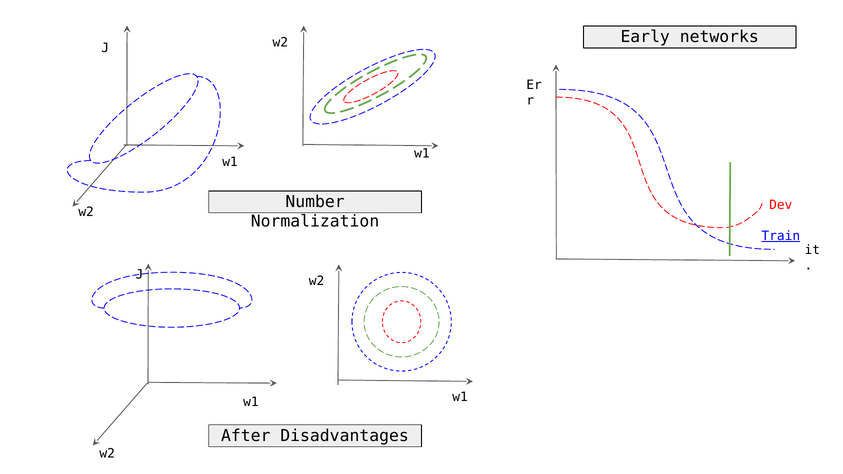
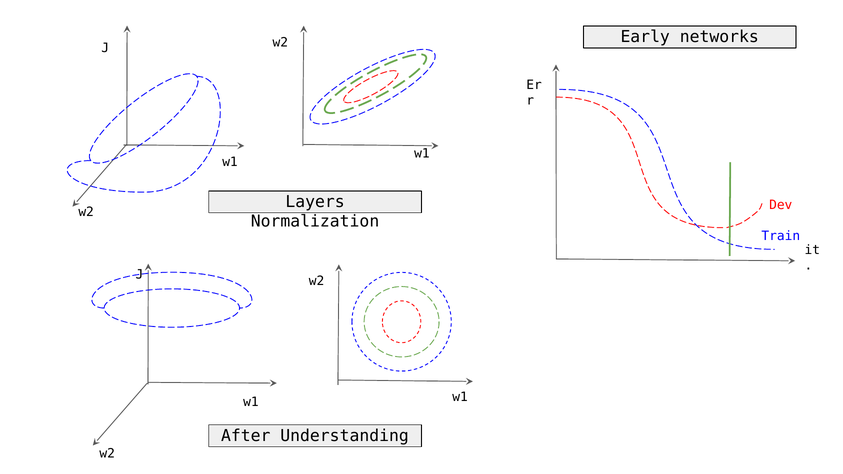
Number: Number -> Layers (315, 202)
Train underline: present -> none (781, 236)
Disadvantages: Disadvantages -> Understanding (345, 436)
